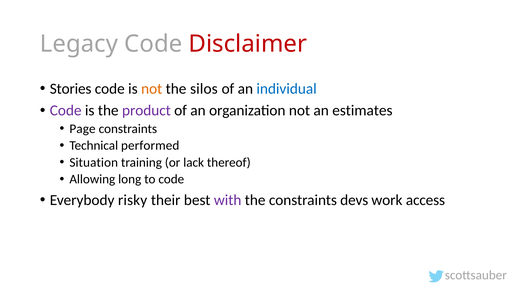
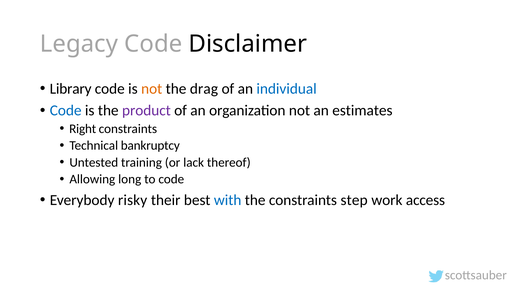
Disclaimer colour: red -> black (248, 44)
Stories: Stories -> Library (71, 89)
silos: silos -> drag (204, 89)
Code colour: purple -> blue (66, 111)
Page: Page -> Right (83, 129)
performed: performed -> bankruptcy (150, 145)
Situation: Situation -> Untested (94, 162)
with colour: purple -> blue (228, 200)
devs: devs -> step (354, 200)
